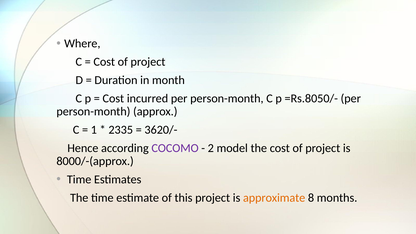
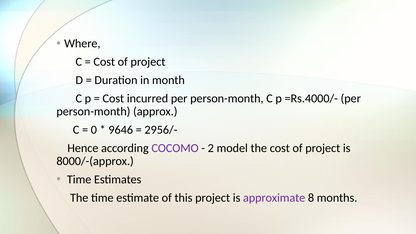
=Rs.8050/-: =Rs.8050/- -> =Rs.4000/- (311, 98)
1: 1 -> 0 (94, 130)
2335: 2335 -> 9646 (121, 130)
3620/-: 3620/- -> 2956/- (161, 130)
approximate colour: orange -> purple (274, 198)
